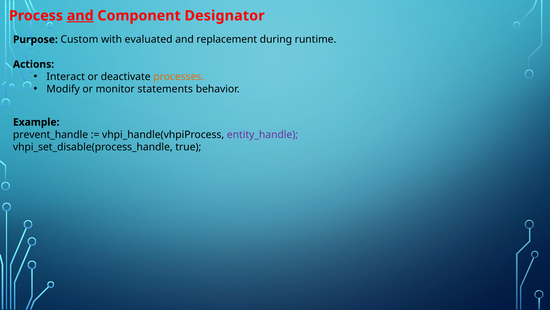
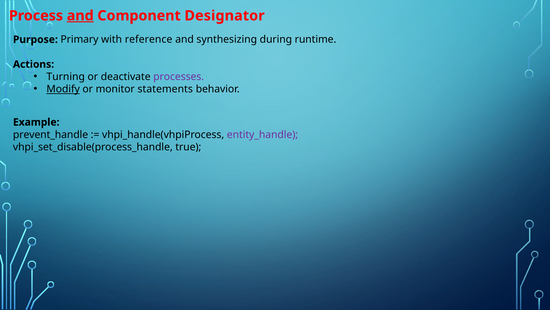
Custom: Custom -> Primary (79, 39)
evaluated: evaluated -> reference (149, 39)
replacement: replacement -> synthesizing (227, 39)
Interact: Interact -> Turning (66, 77)
processes colour: orange -> purple (179, 77)
Modify underline: none -> present (63, 89)
